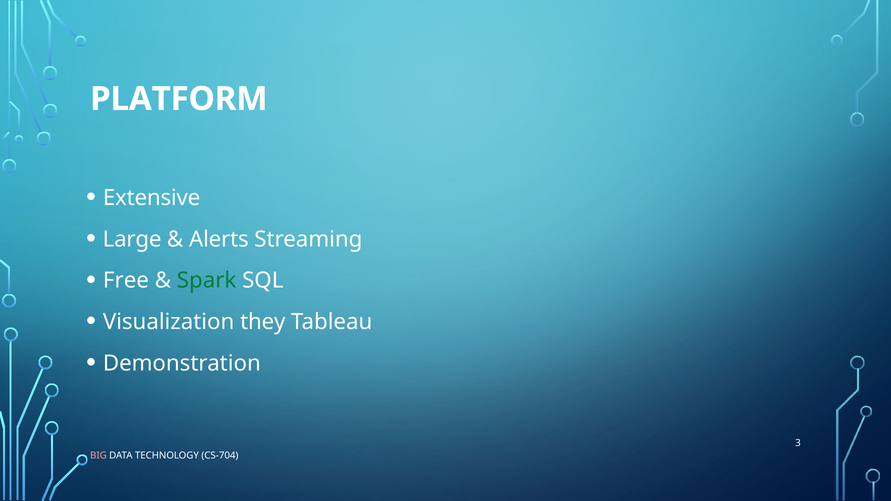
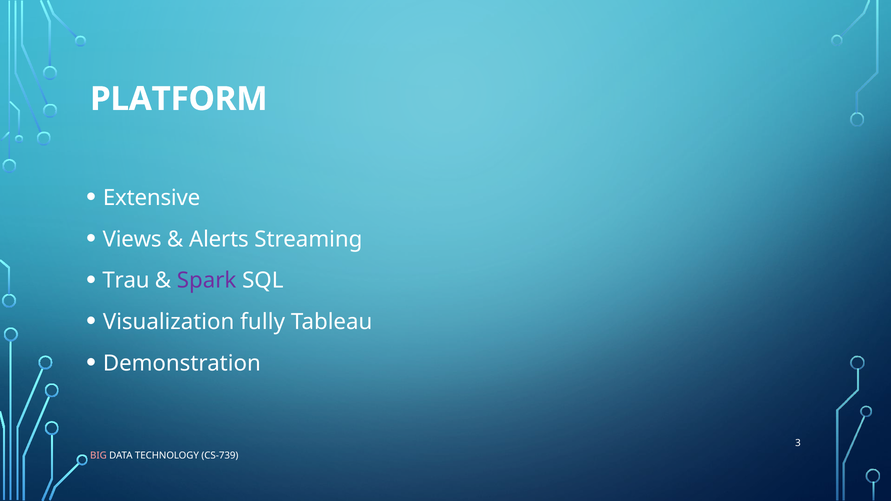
Large: Large -> Views (132, 239)
Free: Free -> Trau (126, 281)
Spark colour: green -> purple (207, 281)
they: they -> fully (263, 322)
CS-704: CS-704 -> CS-739 (220, 456)
